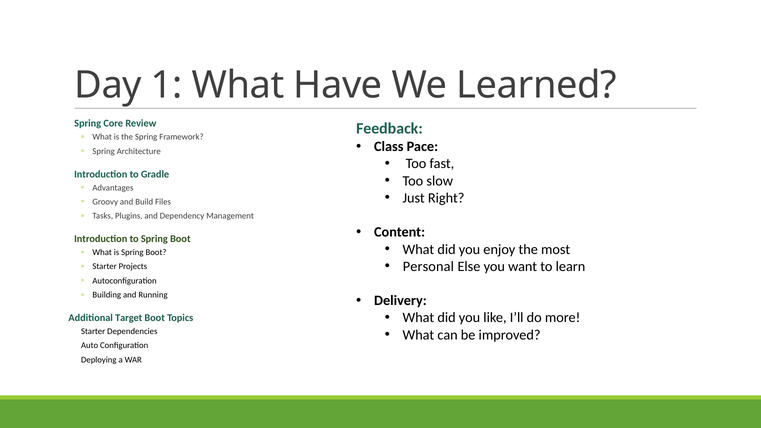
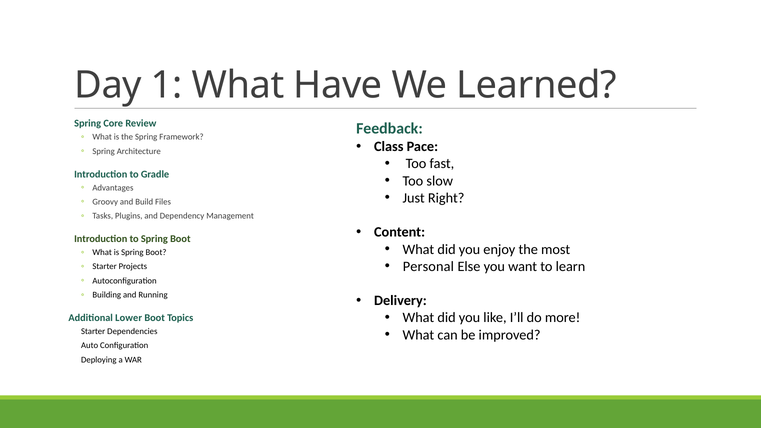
Target: Target -> Lower (129, 318)
